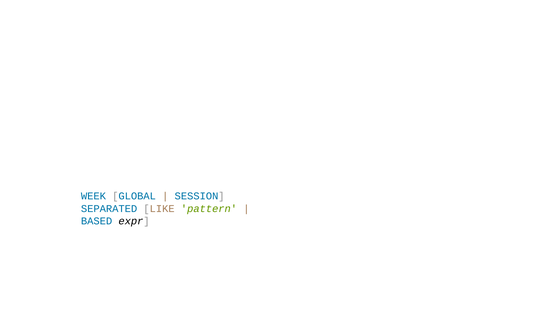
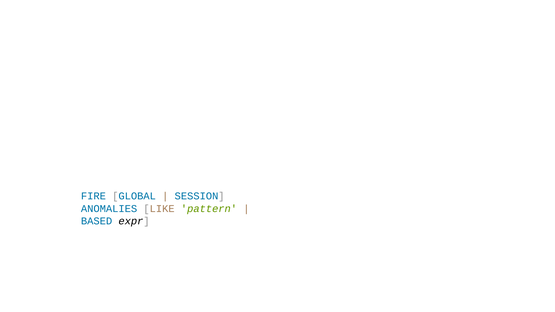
WEEK: WEEK -> FIRE (93, 196)
SEPARATED: SEPARATED -> ANOMALIES (109, 209)
